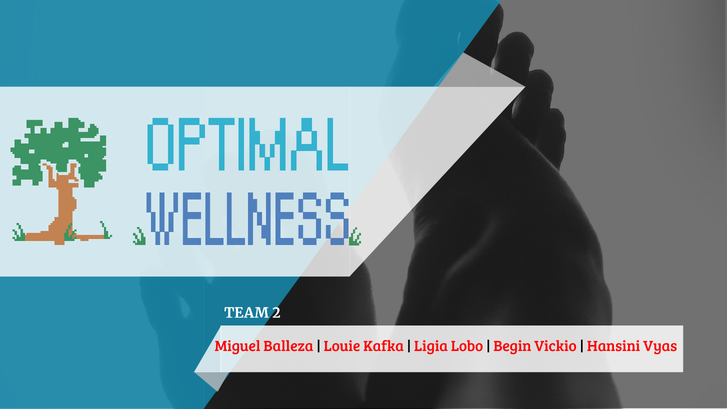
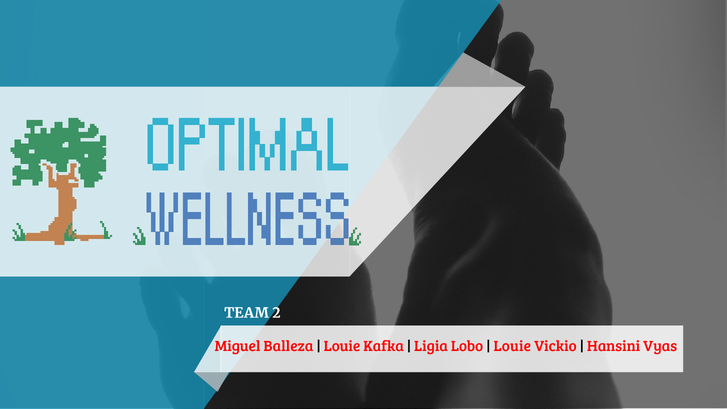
Begin: Begin -> Louie (512, 346)
